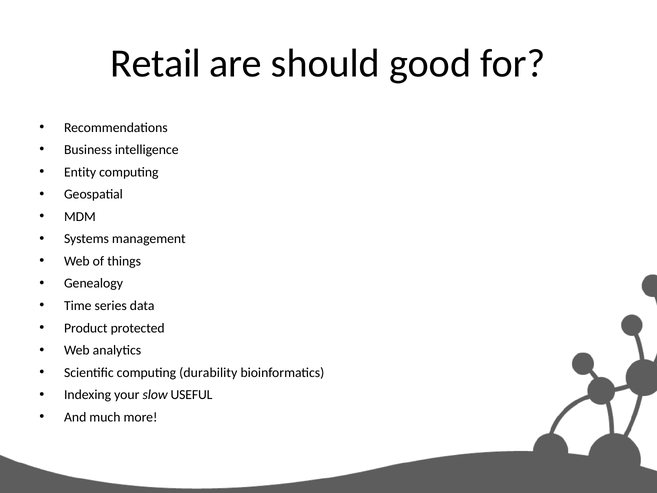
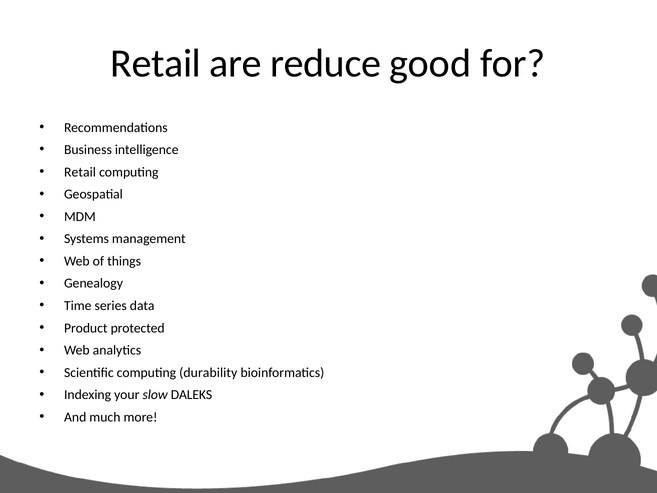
should: should -> reduce (326, 64)
Entity: Entity -> Retail (80, 172)
USEFUL: USEFUL -> DALEKS (191, 395)
